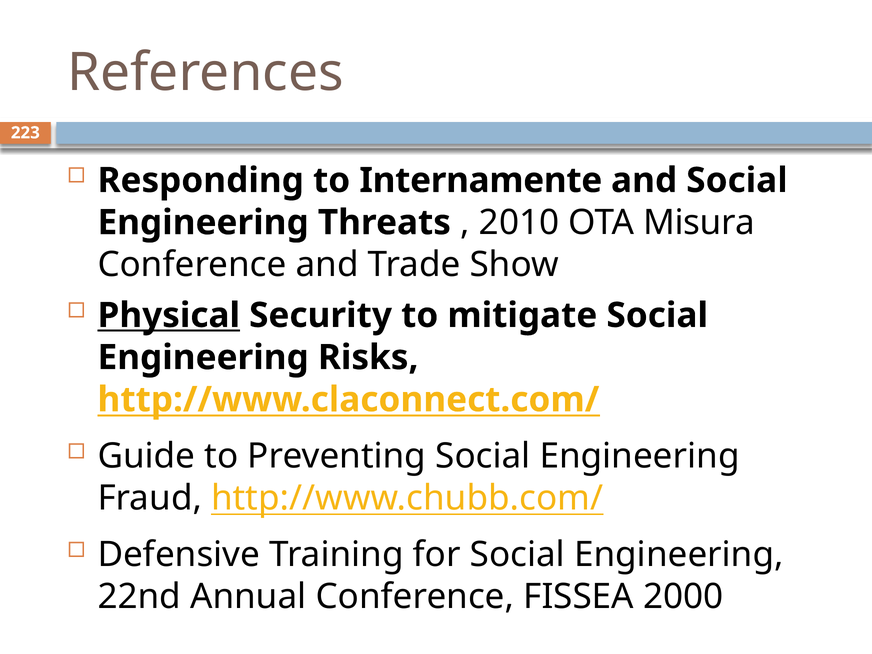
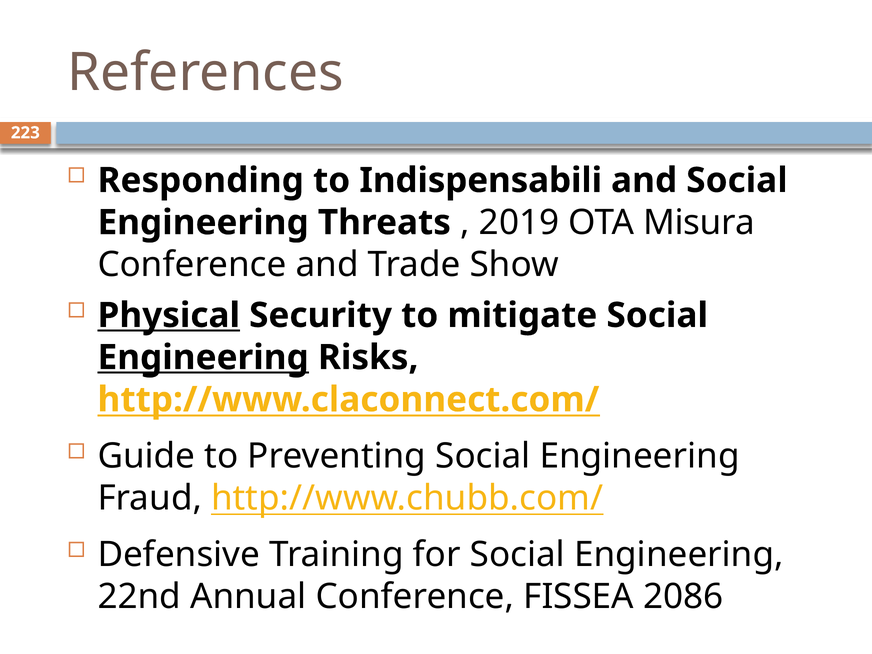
Internamente: Internamente -> Indispensabili (481, 180)
2010: 2010 -> 2019 (519, 223)
Engineering underline: none -> present (203, 358)
2000: 2000 -> 2086 (683, 597)
